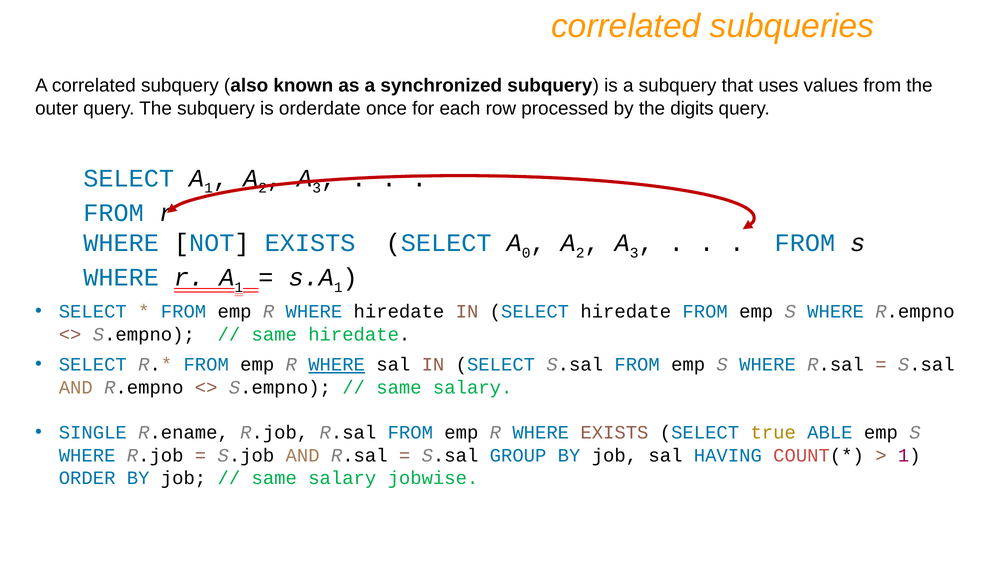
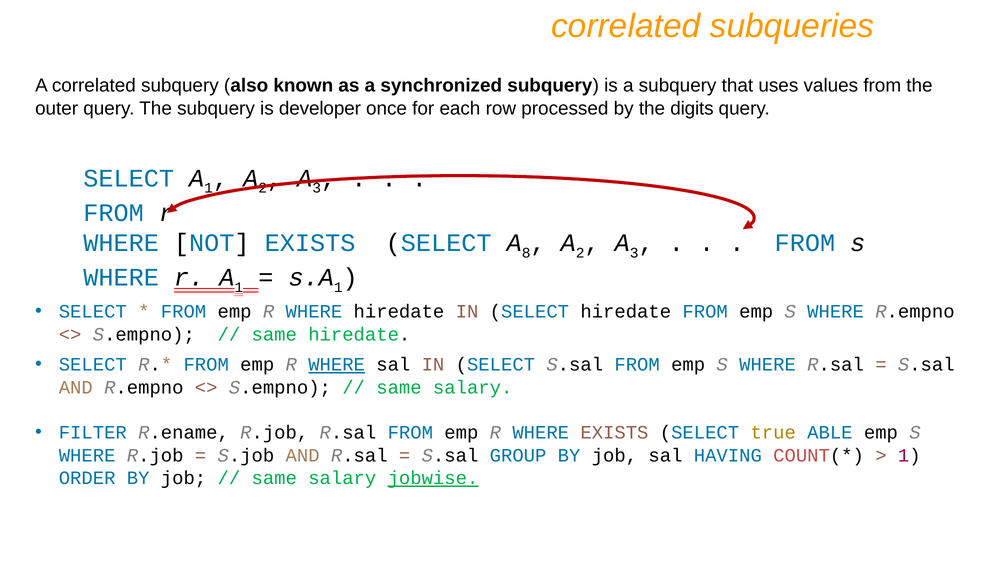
orderdate: orderdate -> developer (320, 108)
0: 0 -> 8 (526, 253)
SINGLE: SINGLE -> FILTER (93, 433)
jobwise underline: none -> present (433, 478)
